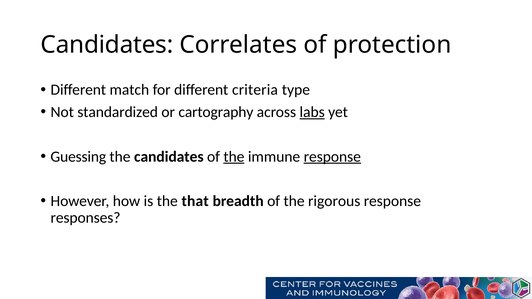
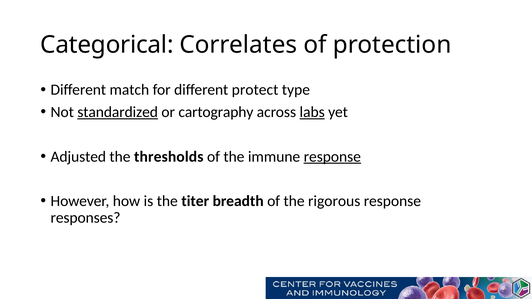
Candidates: Candidates -> Categorical (107, 45)
criteria: criteria -> protect (255, 90)
standardized underline: none -> present (118, 112)
Guessing: Guessing -> Adjusted (78, 157)
the candidates: candidates -> thresholds (169, 157)
the underline: present -> none (234, 157)
that: that -> titer (195, 201)
